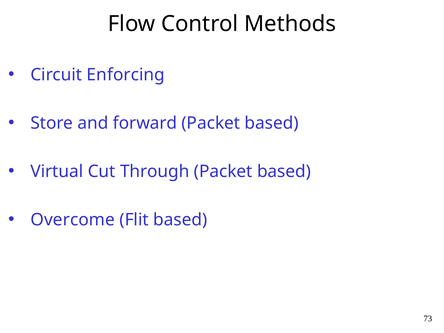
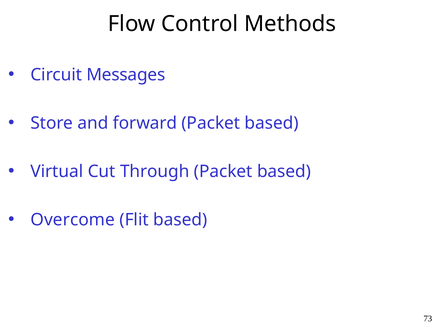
Enforcing: Enforcing -> Messages (126, 75)
